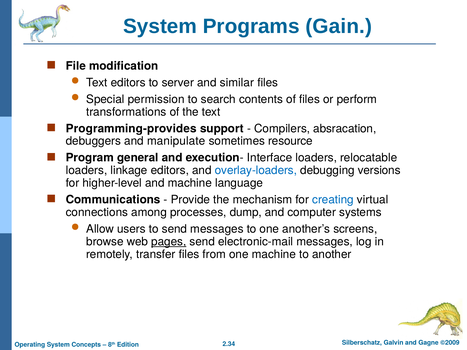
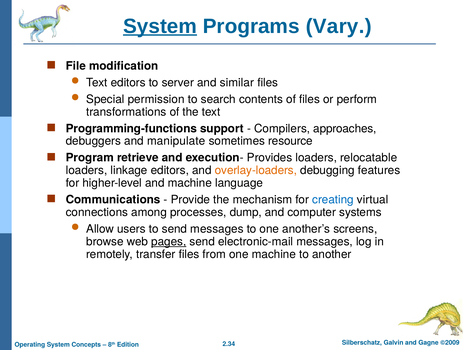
System underline: none -> present (160, 26)
Gain: Gain -> Vary (339, 26)
Programming-provides: Programming-provides -> Programming-functions (131, 129)
absracation: absracation -> approaches (345, 129)
general: general -> retrieve (138, 158)
Interface: Interface -> Provides (270, 158)
overlay-loaders colour: blue -> orange (256, 171)
versions: versions -> features (379, 171)
